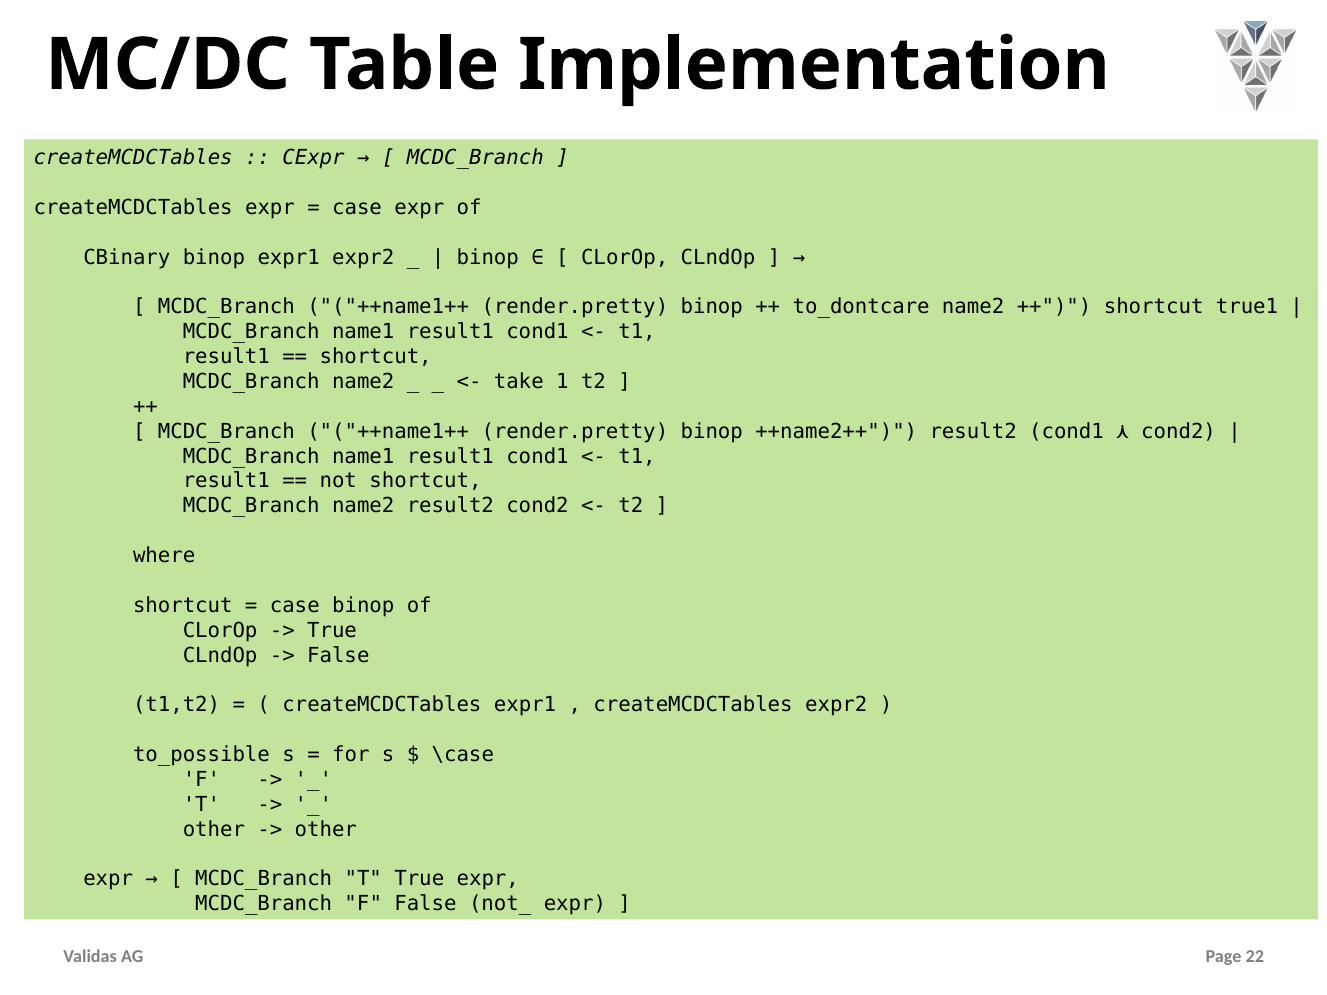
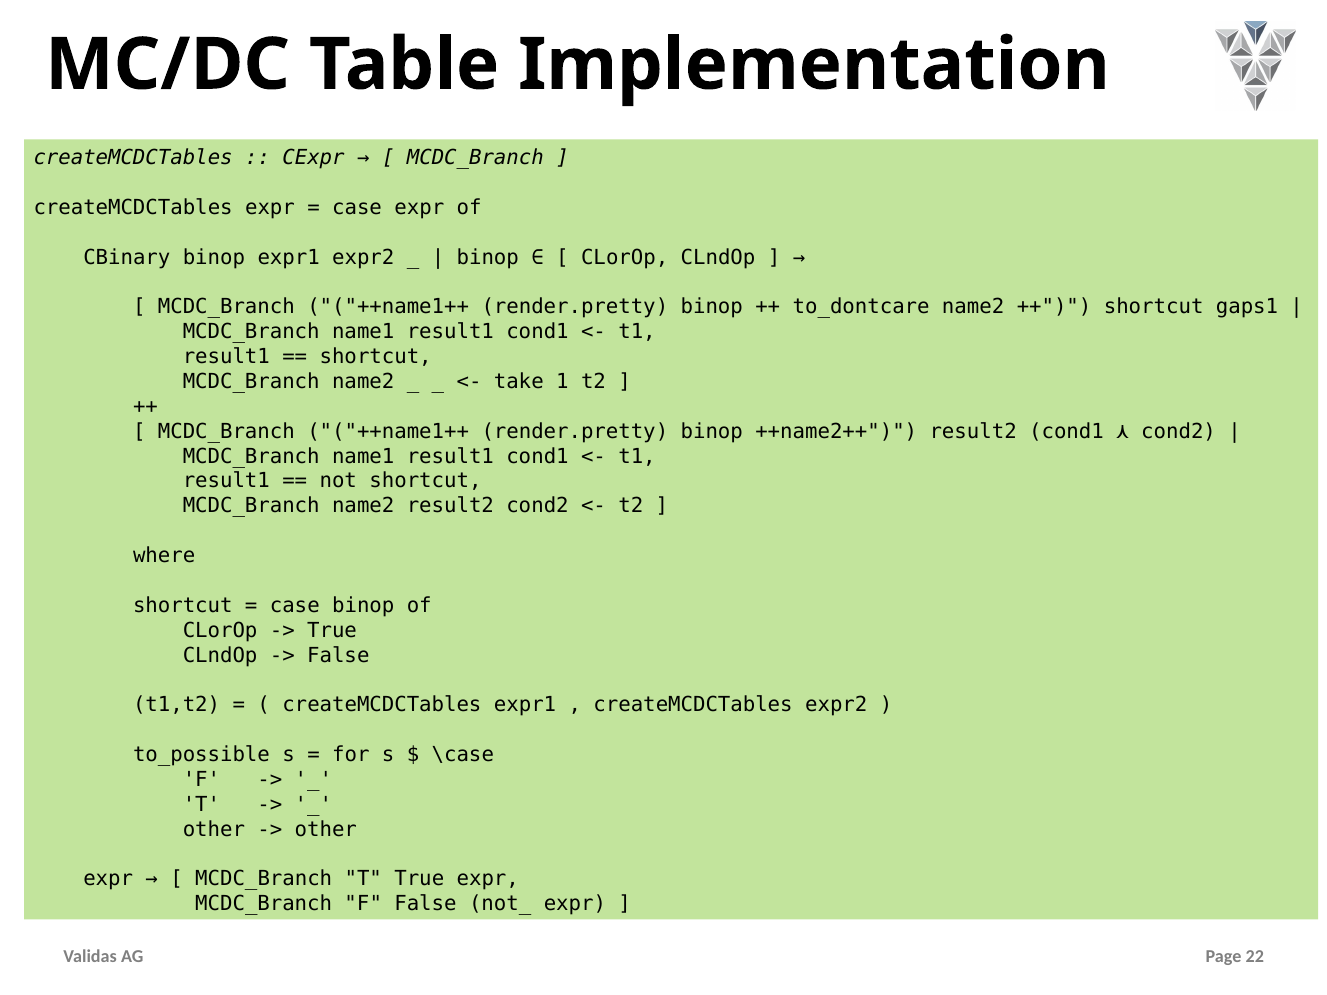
true1: true1 -> gaps1 (1247, 307)
